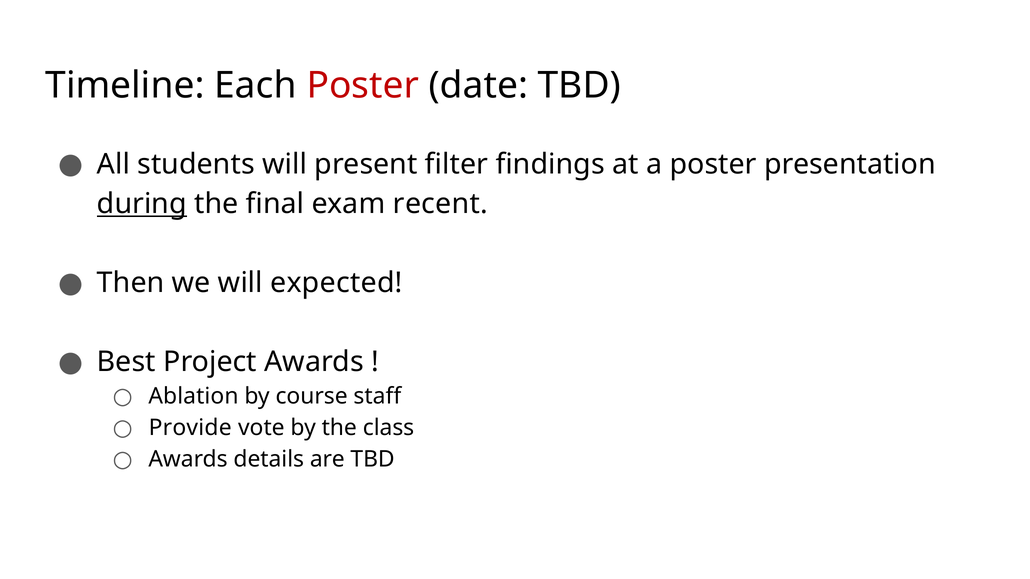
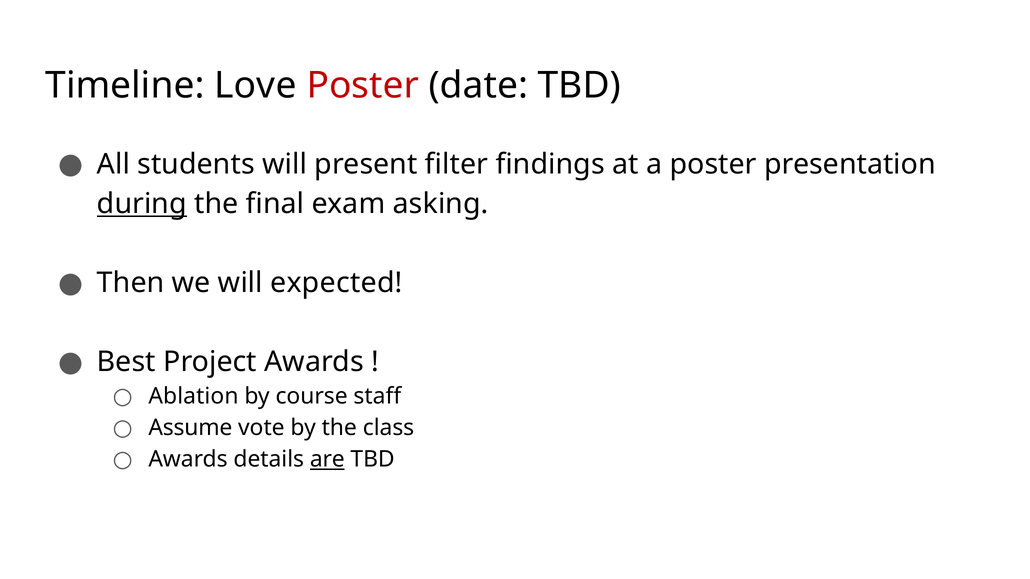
Each: Each -> Love (255, 85)
recent: recent -> asking (441, 204)
Provide: Provide -> Assume (190, 428)
are underline: none -> present (327, 460)
